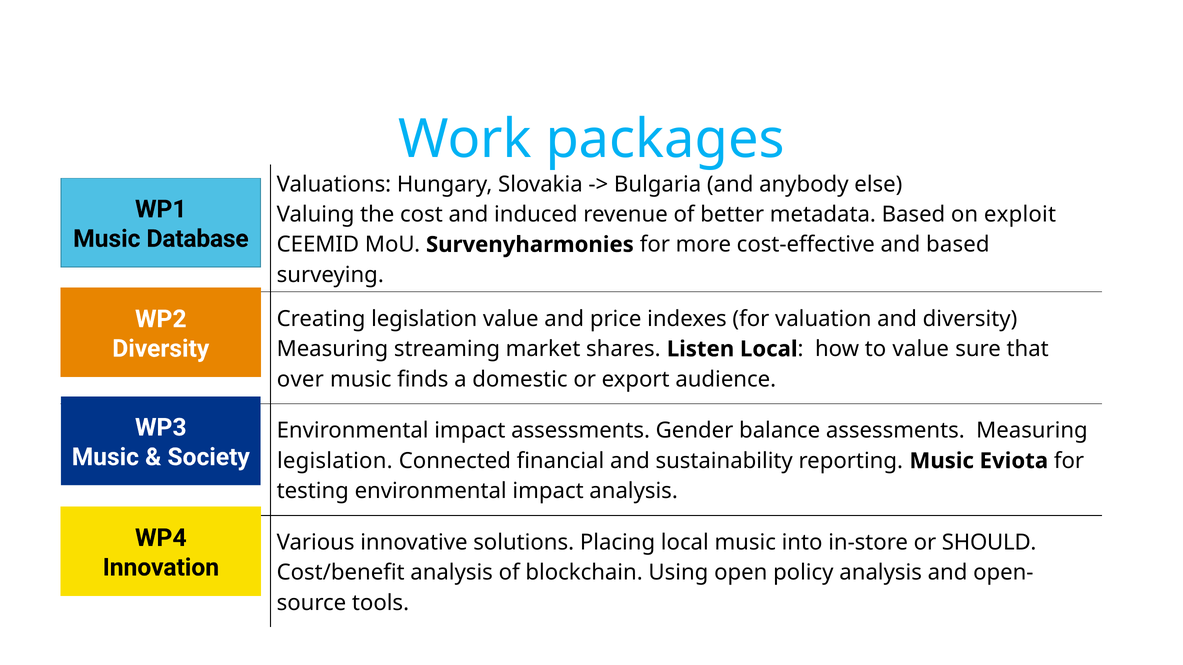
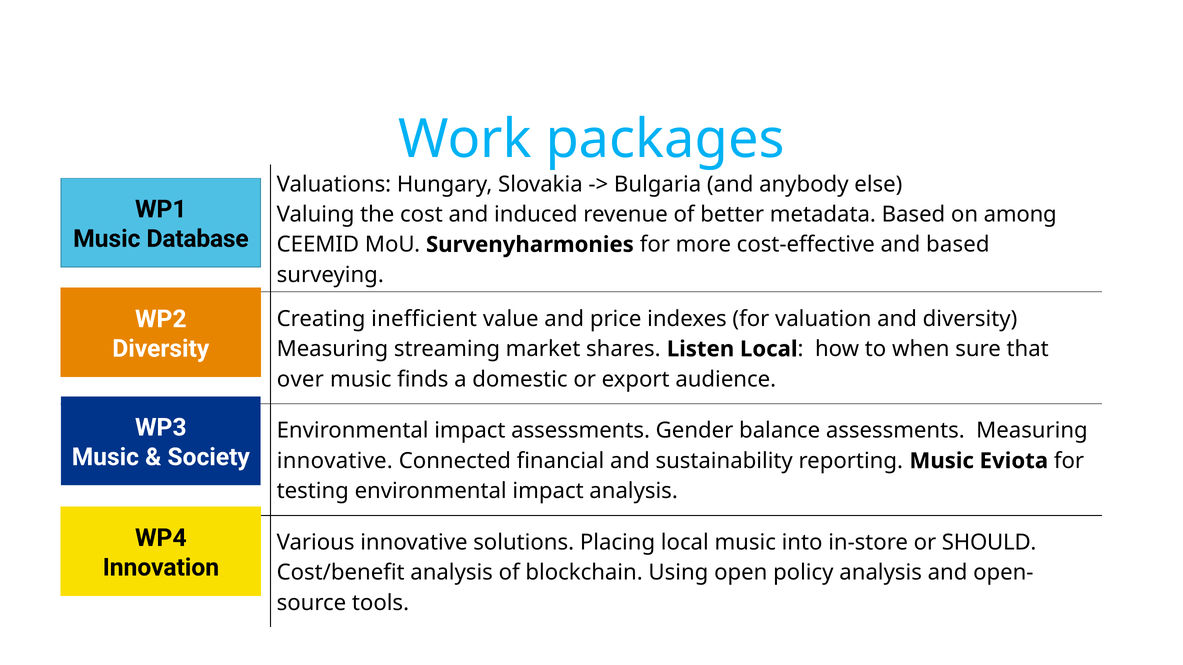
exploit: exploit -> among (1020, 215)
Creating legislation: legislation -> inefficient (424, 319)
to value: value -> when (921, 349)
legislation: legislation -> innovative (335, 461)
